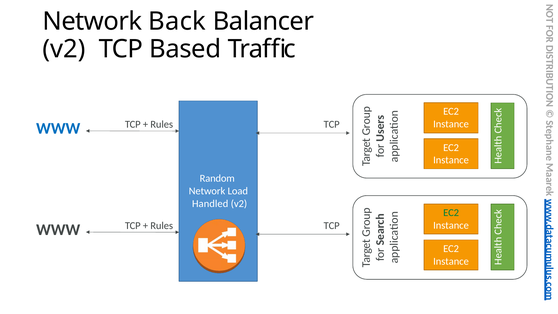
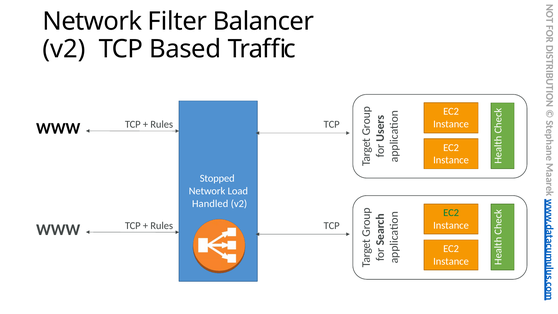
Back: Back -> Filter (177, 21)
WWW colour: blue -> black (58, 129)
Random: Random -> Stopped (217, 178)
